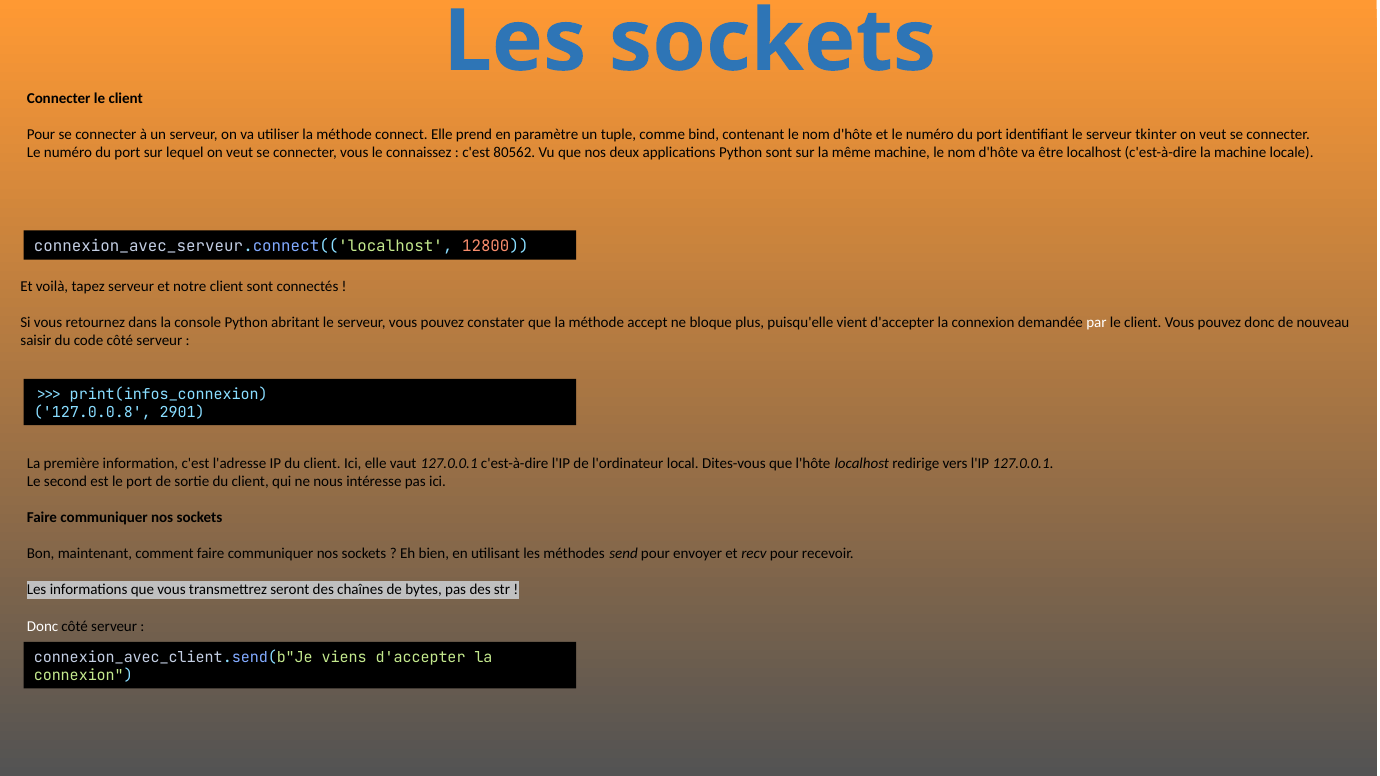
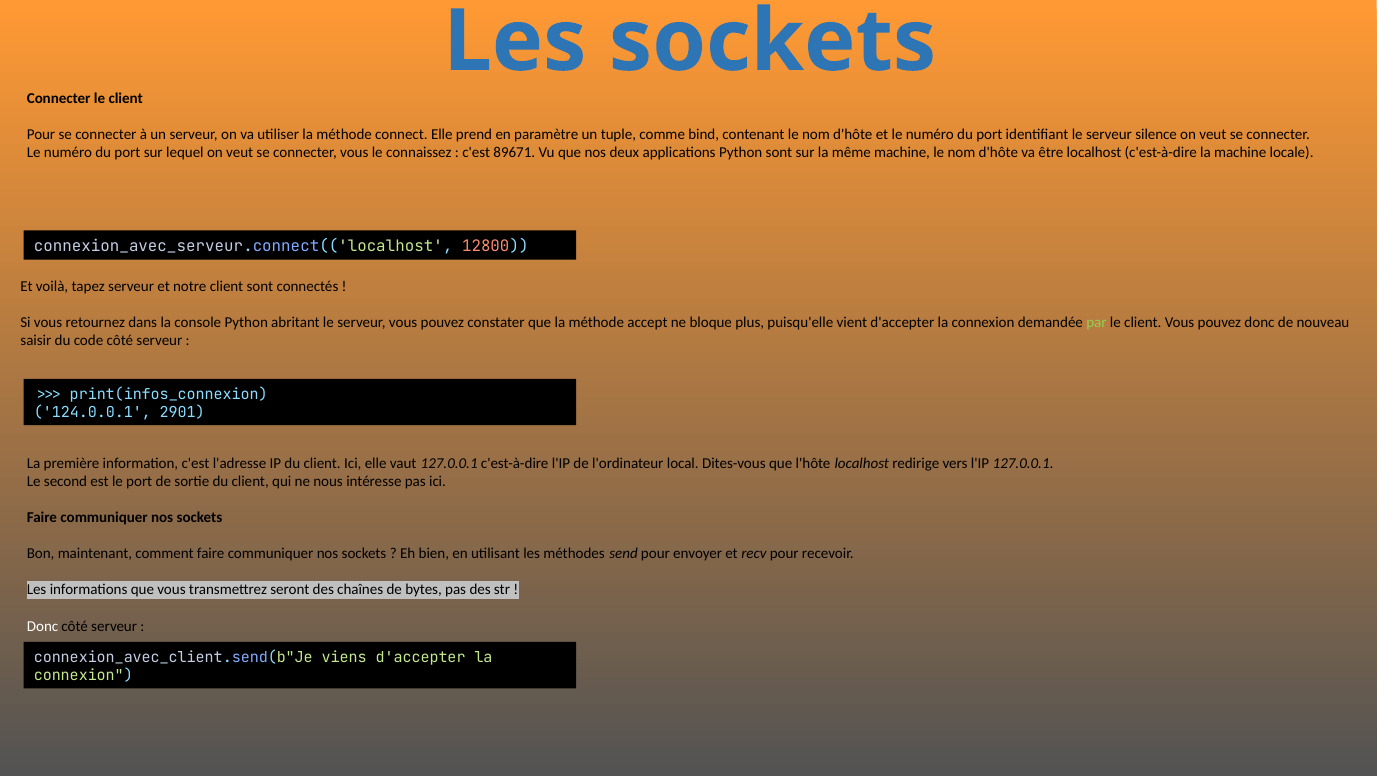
tkinter: tkinter -> silence (1156, 134)
80562: 80562 -> 89671 (514, 153)
par colour: white -> light green (1096, 323)
127.0.0.8: 127.0.0.8 -> 124.0.0.1 (92, 412)
